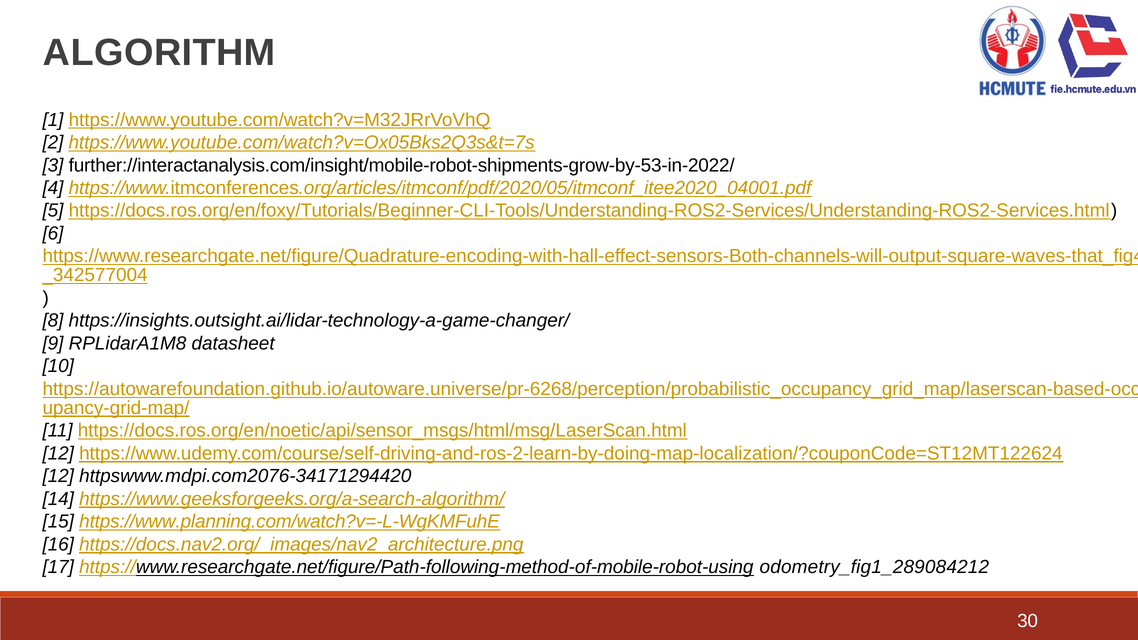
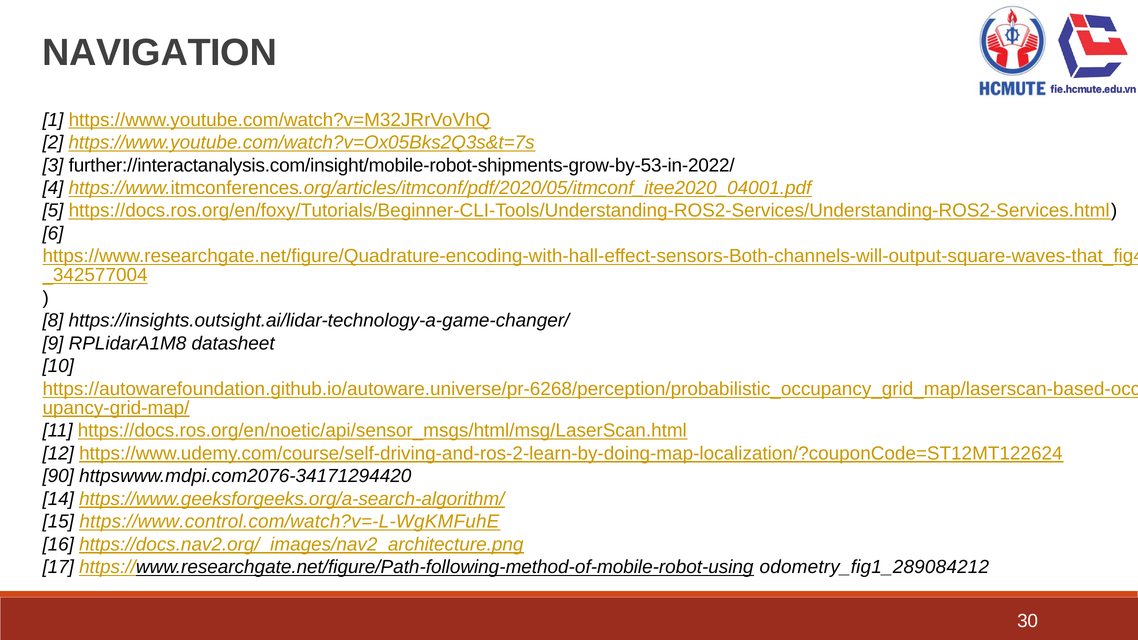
ALGORITHM: ALGORITHM -> NAVIGATION (160, 53)
12: 12 -> 90 (58, 476)
https://www.planning.com/watch?v=-L-WgKMFuhE: https://www.planning.com/watch?v=-L-WgKMFuhE -> https://www.control.com/watch?v=-L-WgKMFuhE (289, 522)
